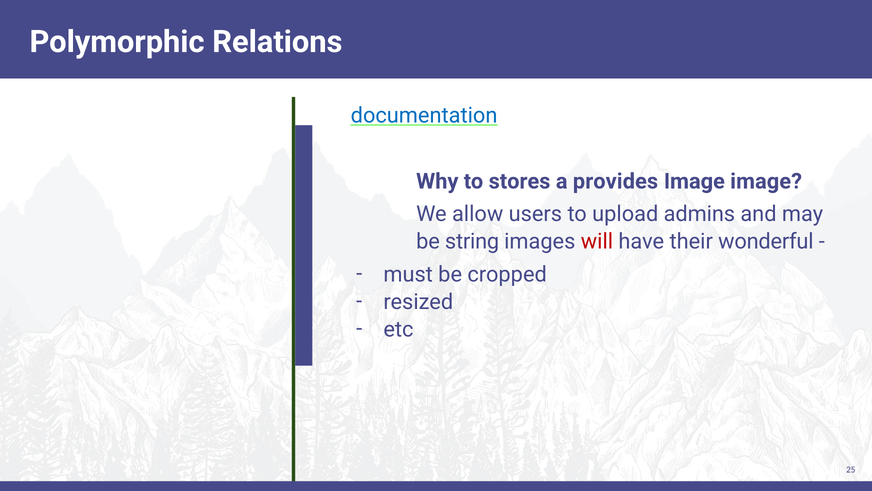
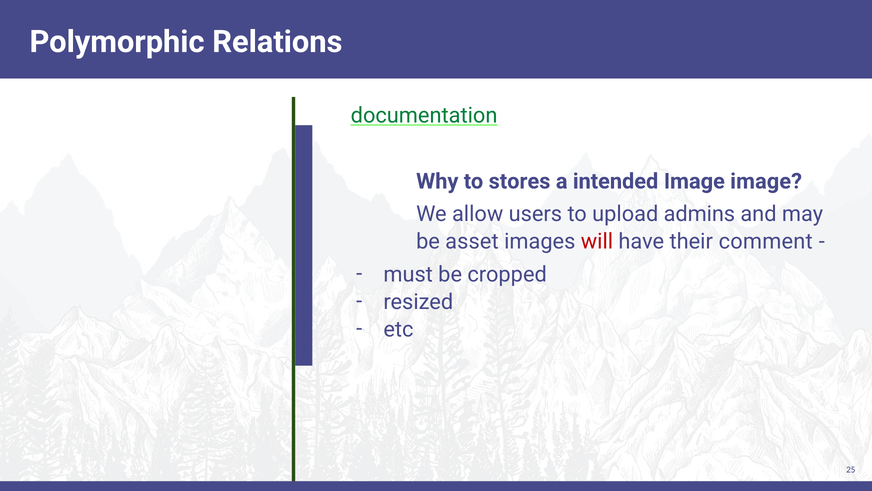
documentation colour: blue -> green (424, 115)
provides: provides -> intended (616, 181)
string: string -> asset (472, 241)
wonderful: wonderful -> comment (766, 241)
